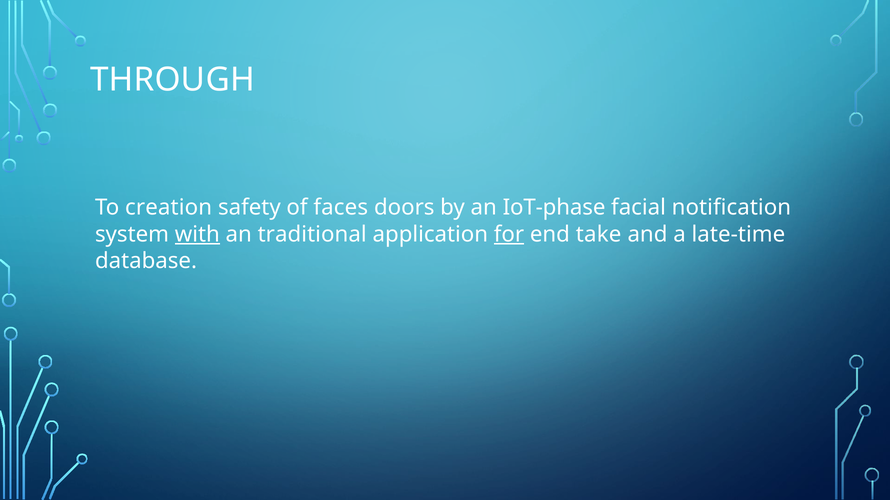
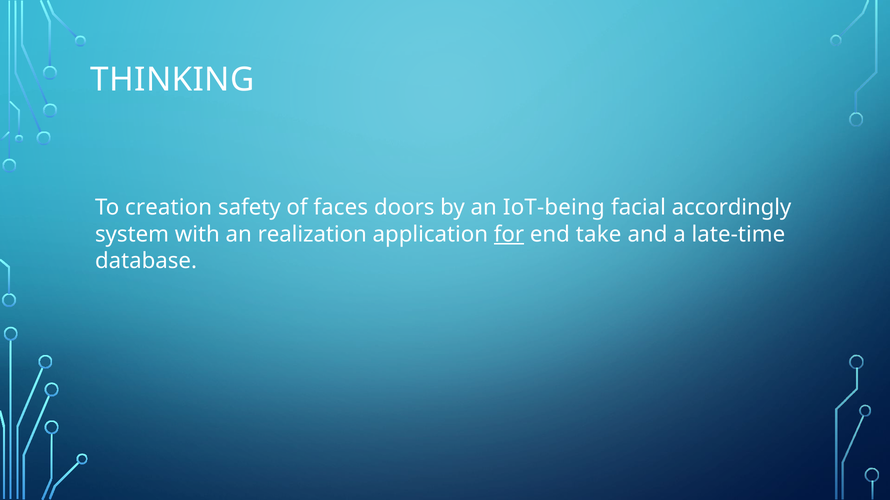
THROUGH: THROUGH -> THINKING (172, 80)
IoT-phase: IoT-phase -> IoT-being (554, 208)
notification: notification -> accordingly (731, 208)
with underline: present -> none (197, 235)
traditional: traditional -> realization (312, 235)
